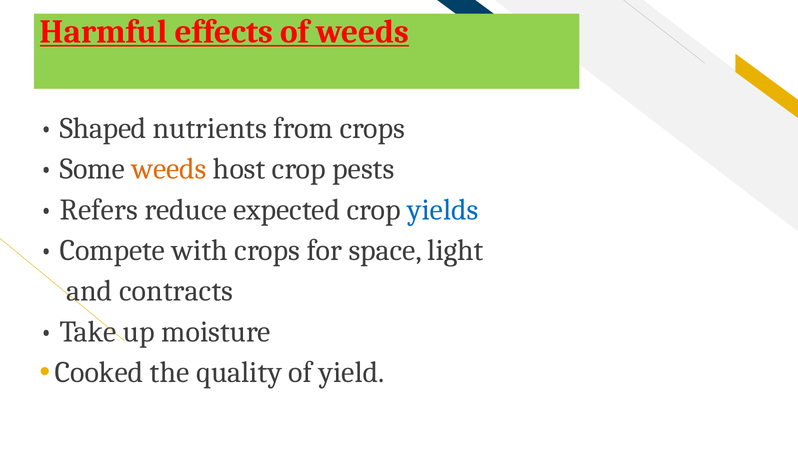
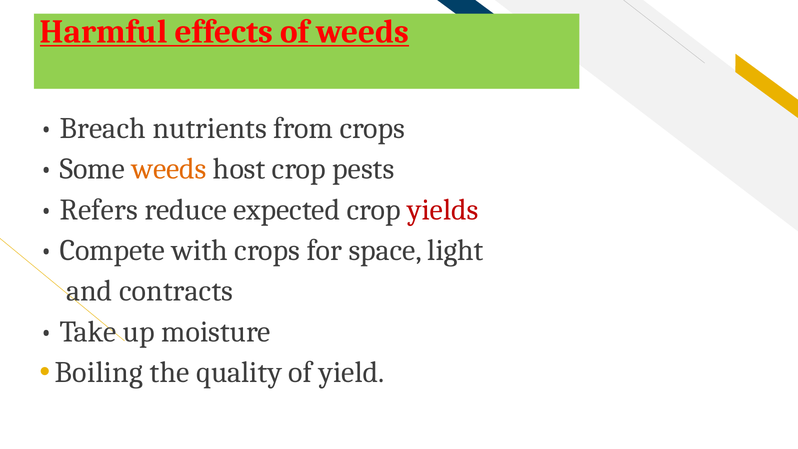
Shaped: Shaped -> Breach (103, 128)
yields colour: blue -> red (443, 210)
Cooked: Cooked -> Boiling (99, 372)
